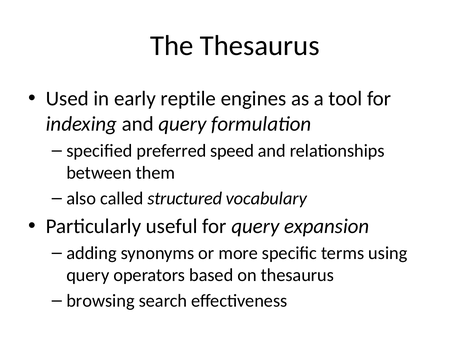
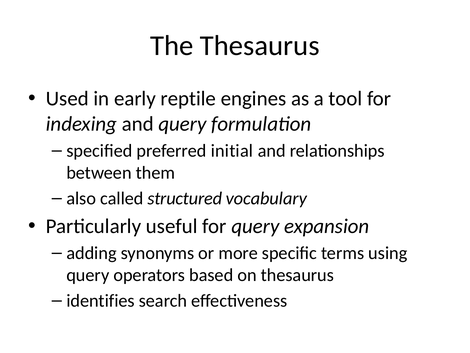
speed: speed -> initial (232, 151)
browsing: browsing -> identifies (101, 300)
